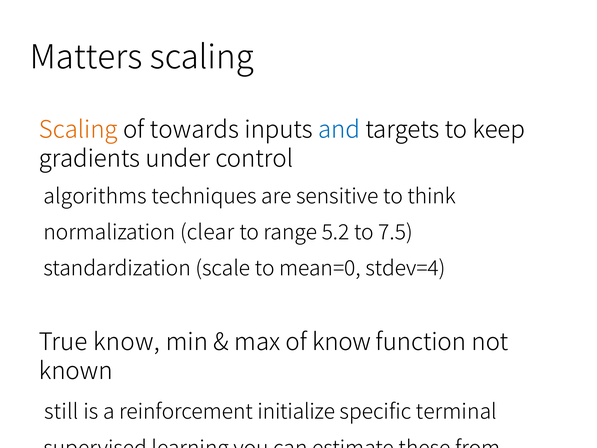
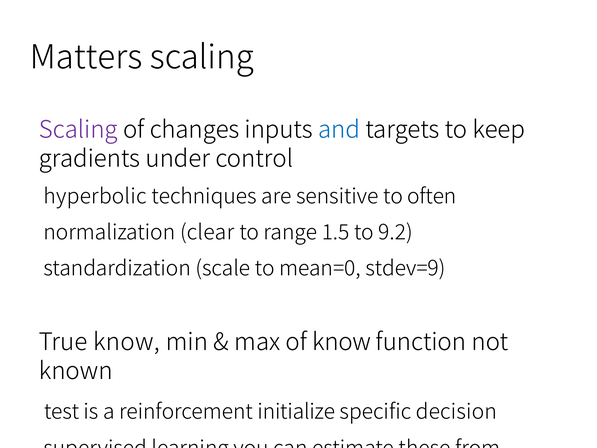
Scaling colour: orange -> purple (78, 130)
towards: towards -> changes (195, 130)
algorithms: algorithms -> hyperbolic (95, 196)
think: think -> often (432, 196)
5.2: 5.2 -> 1.5 (336, 232)
7.5: 7.5 -> 9.2 (395, 232)
stdev=4: stdev=4 -> stdev=9 (405, 268)
still: still -> test (62, 412)
terminal: terminal -> decision (456, 412)
